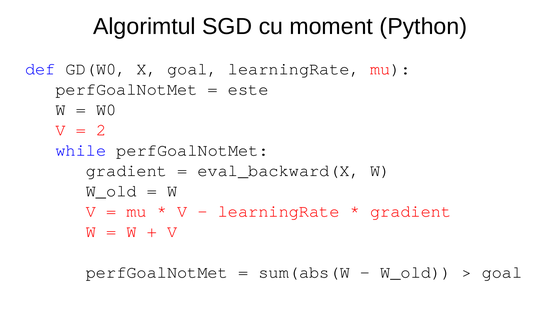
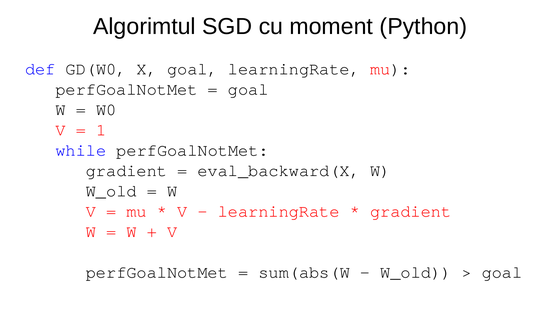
este: este -> goal (248, 89)
2: 2 -> 1 (101, 130)
